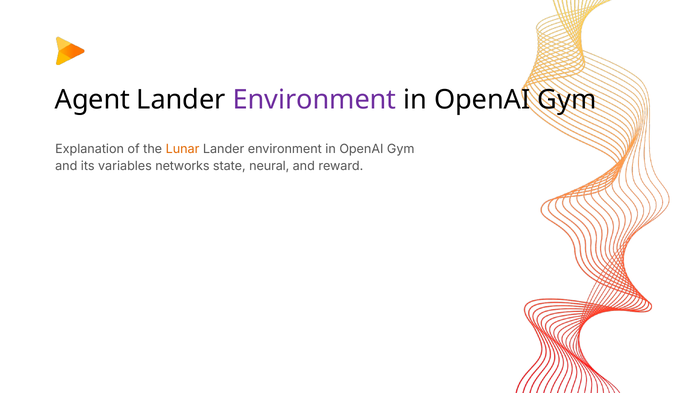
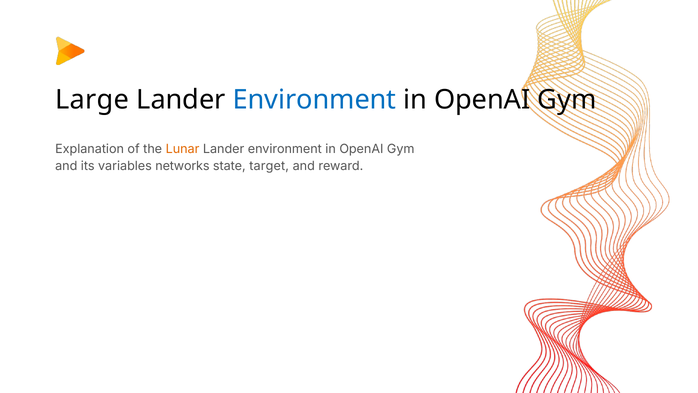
Agent: Agent -> Large (92, 100)
Environment colour: purple -> blue (314, 100)
neural: neural -> target (269, 166)
